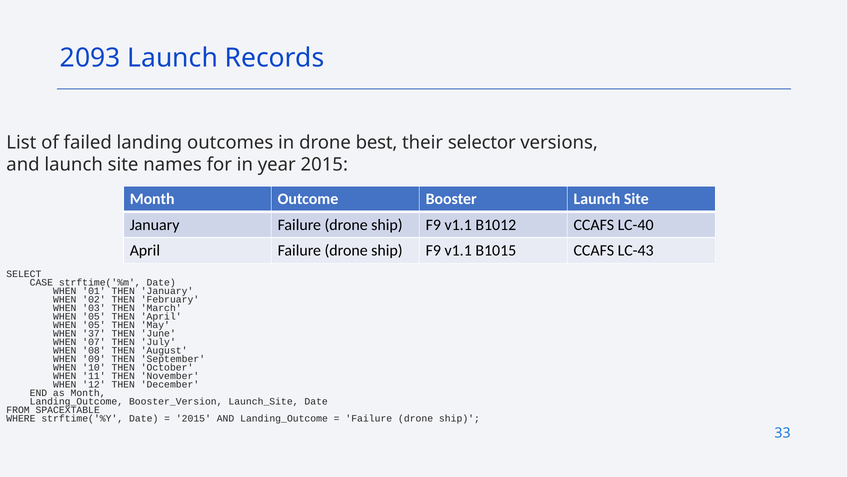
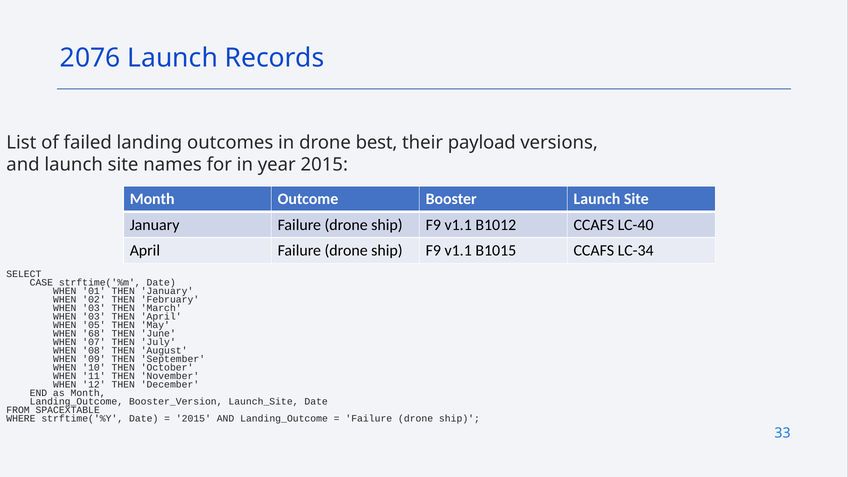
2093: 2093 -> 2076 (90, 58)
selector: selector -> payload (482, 143)
LC-43: LC-43 -> LC-34 (636, 251)
05: 05 -> 03 (94, 316)
37: 37 -> 68 (94, 333)
